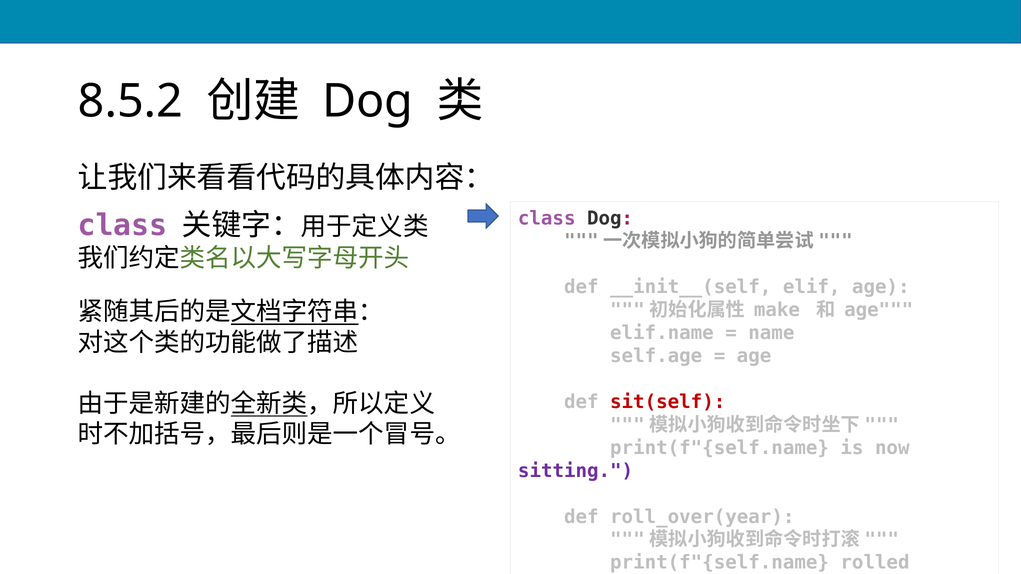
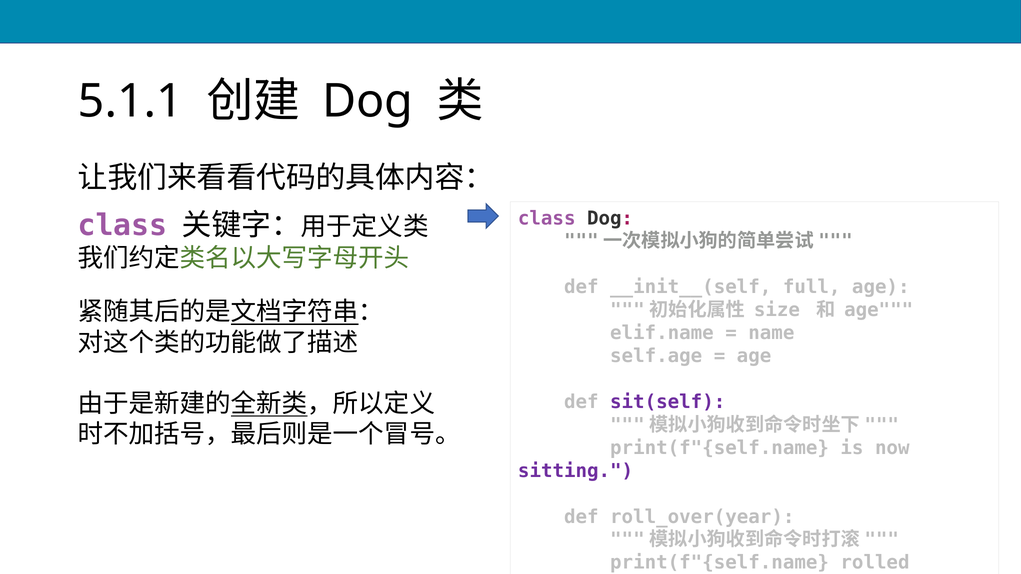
8.5.2: 8.5.2 -> 5.1.1 (130, 101)
elif: elif -> full (812, 287)
make: make -> size (777, 310)
sit(self colour: red -> purple (668, 402)
